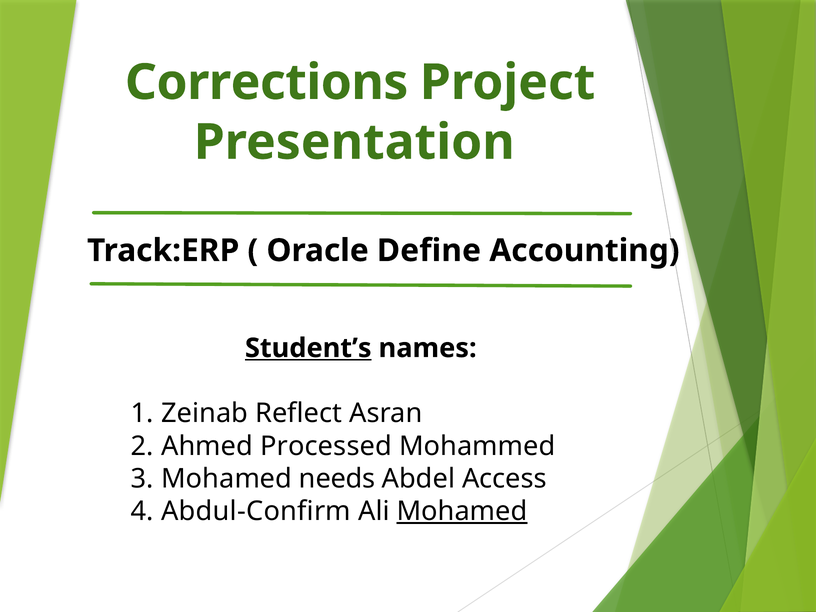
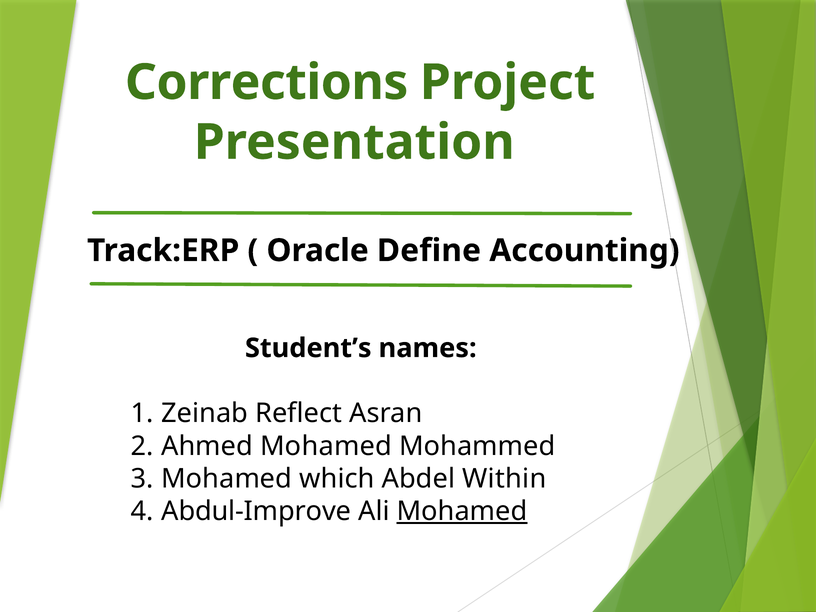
Student’s underline: present -> none (308, 348)
Ahmed Processed: Processed -> Mohamed (326, 446)
needs: needs -> which (337, 479)
Access: Access -> Within (504, 479)
Abdul-Confirm: Abdul-Confirm -> Abdul-Improve (256, 511)
